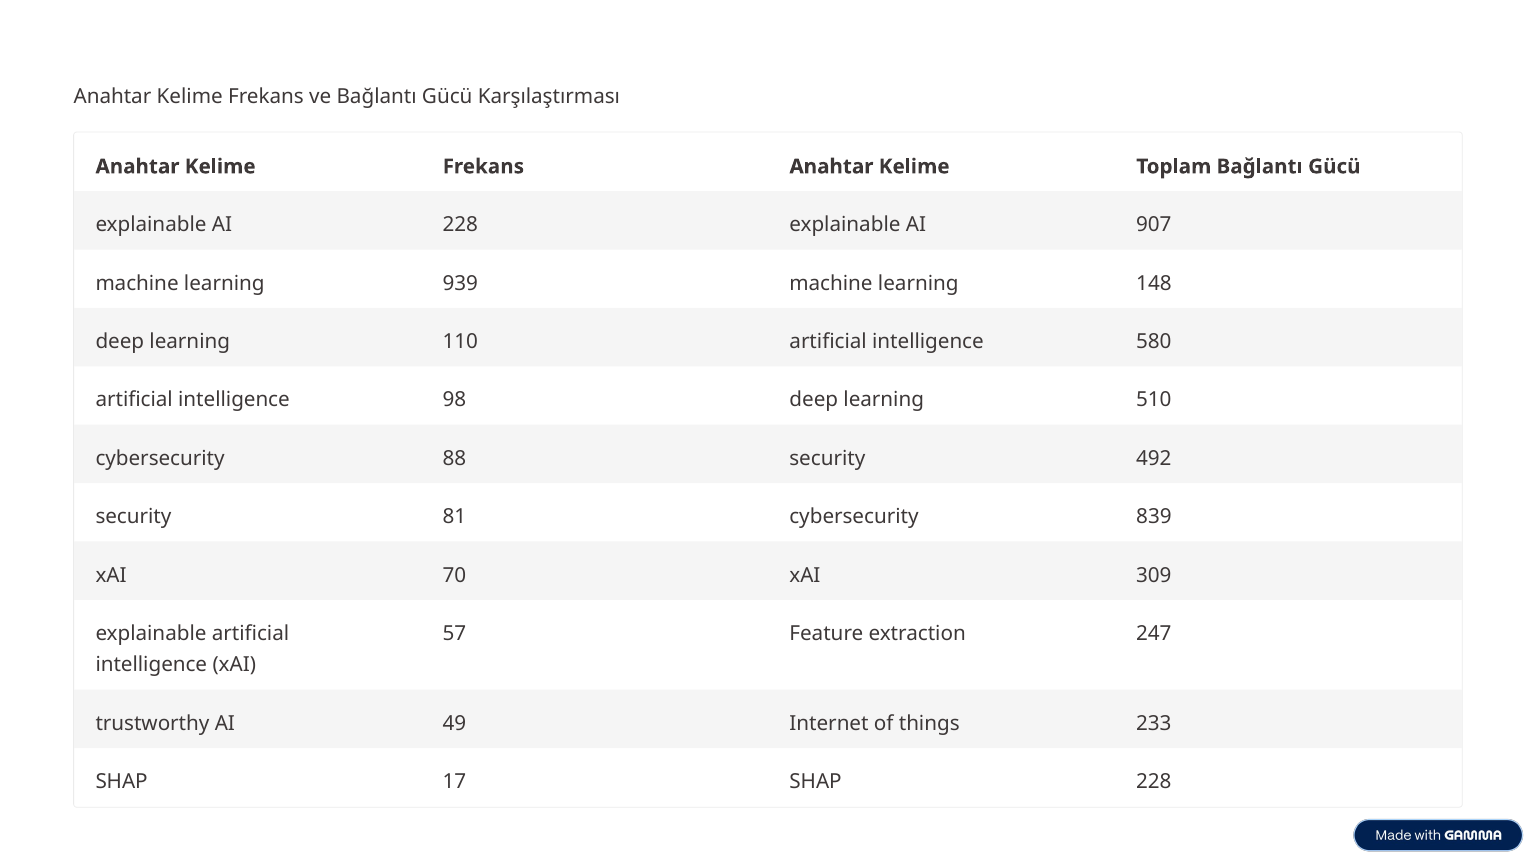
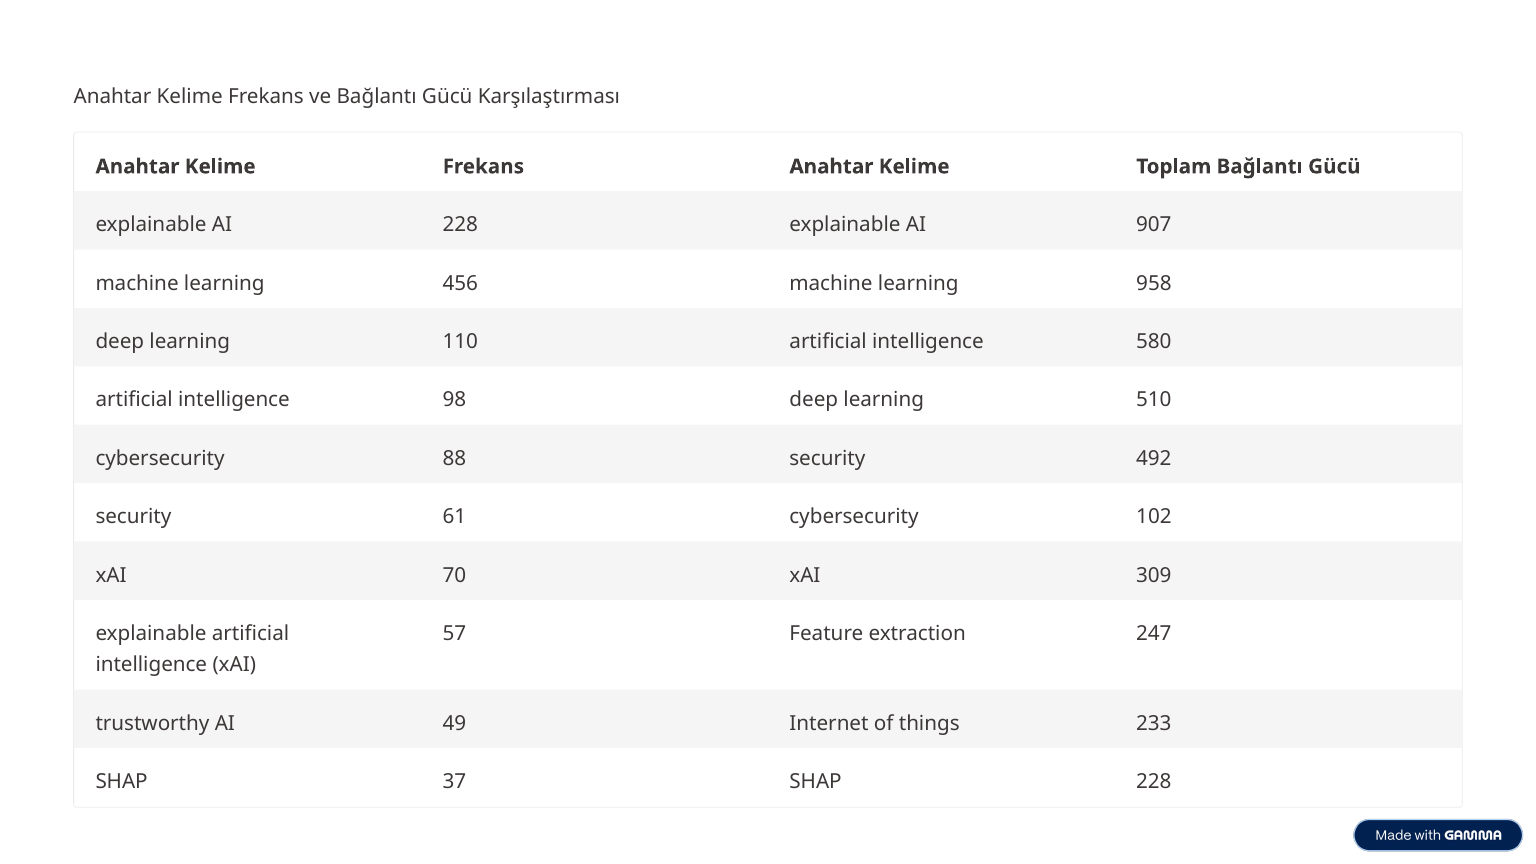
939: 939 -> 456 (460, 283)
148: 148 -> 958 (1154, 283)
81: 81 -> 61 (454, 517)
839: 839 -> 102 (1154, 517)
17: 17 -> 37 (454, 782)
